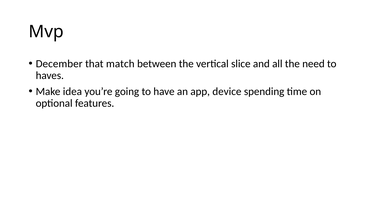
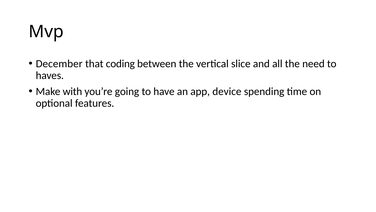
match: match -> coding (120, 64)
idea: idea -> with (72, 91)
